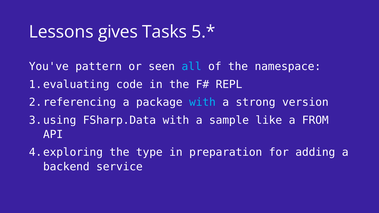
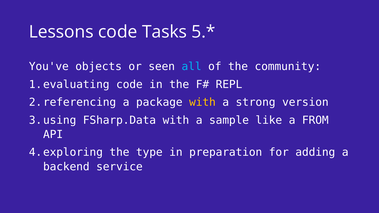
Lessons gives: gives -> code (118, 32)
pattern: pattern -> objects (99, 67)
namespace: namespace -> community (288, 67)
with colour: light blue -> yellow (202, 102)
